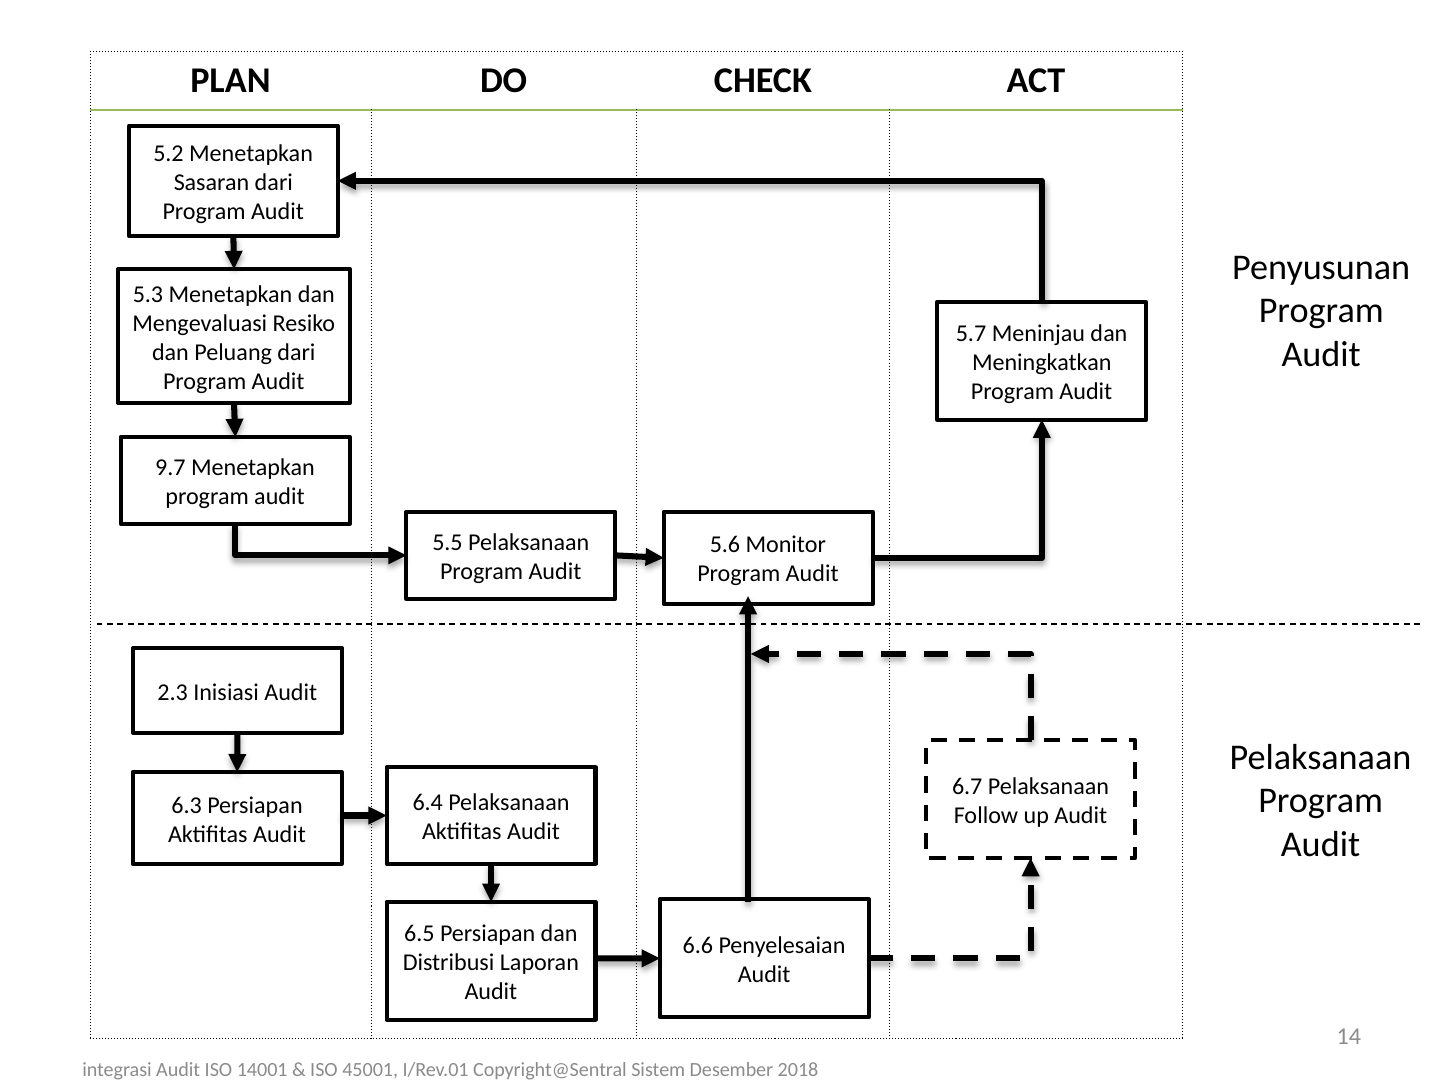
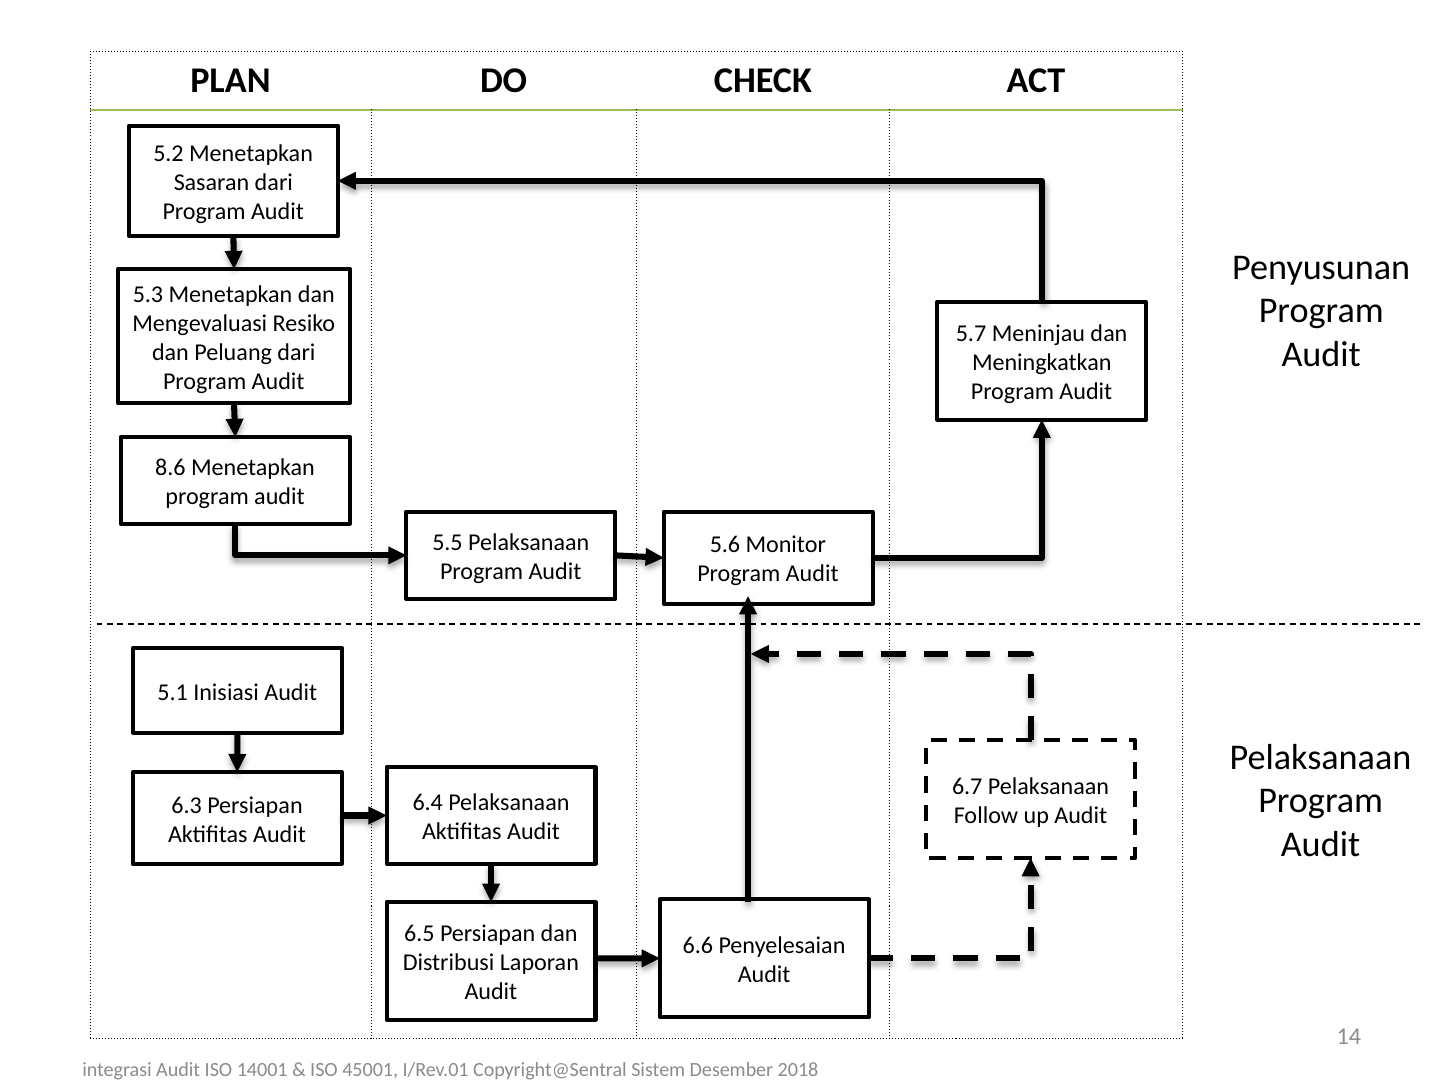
9.7: 9.7 -> 8.6 (170, 468)
2.3: 2.3 -> 5.1 (173, 692)
